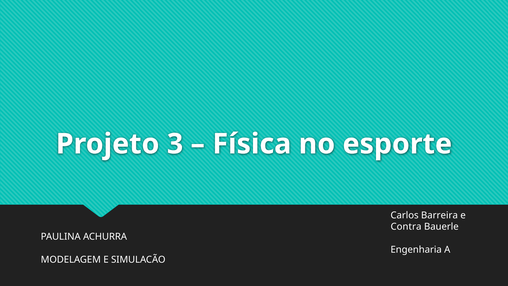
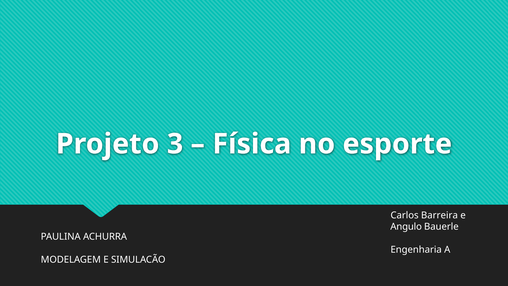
Contra: Contra -> Angulo (406, 227)
